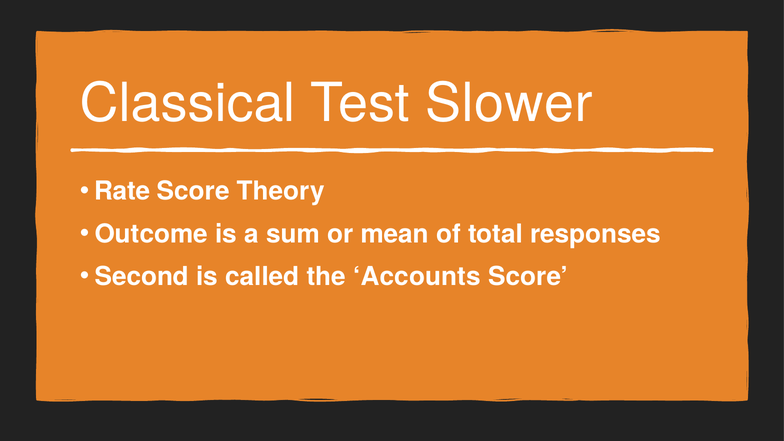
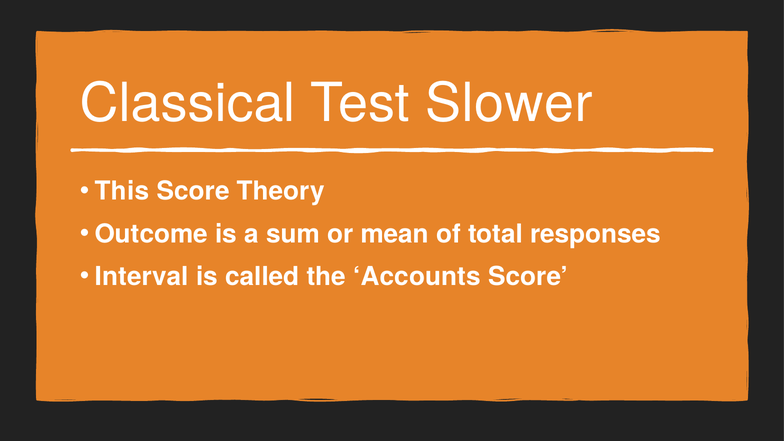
Rate: Rate -> This (122, 191)
Second: Second -> Interval (142, 277)
